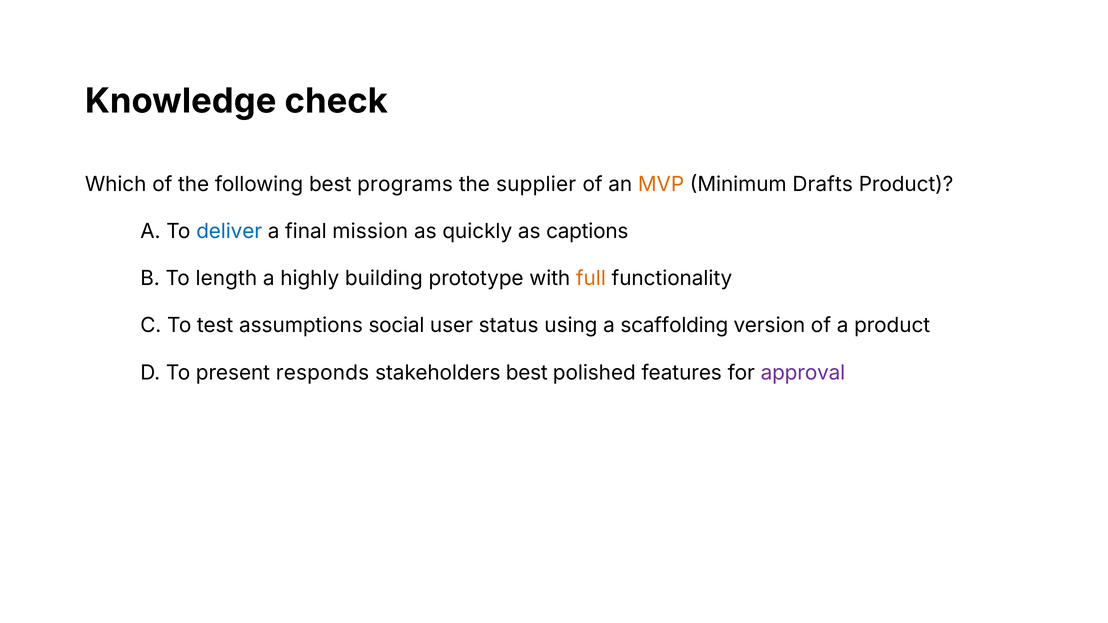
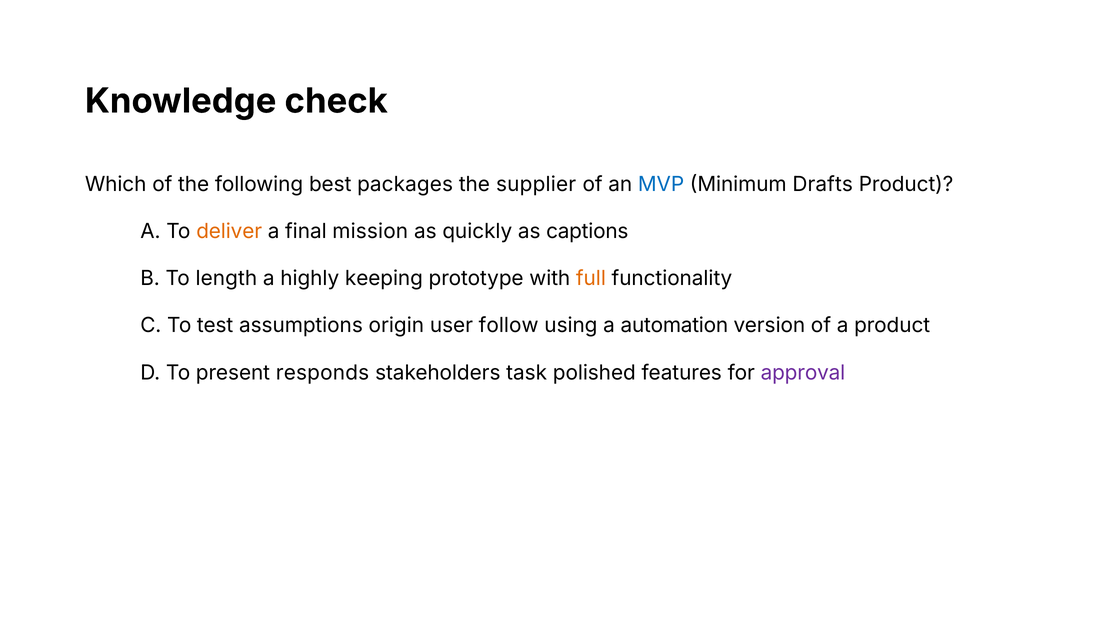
programs: programs -> packages (405, 185)
MVP colour: orange -> blue (661, 185)
deliver colour: blue -> orange (229, 232)
building: building -> keeping (384, 279)
social: social -> origin (396, 326)
status: status -> follow (509, 326)
scaffolding: scaffolding -> automation (674, 326)
stakeholders best: best -> task (527, 373)
